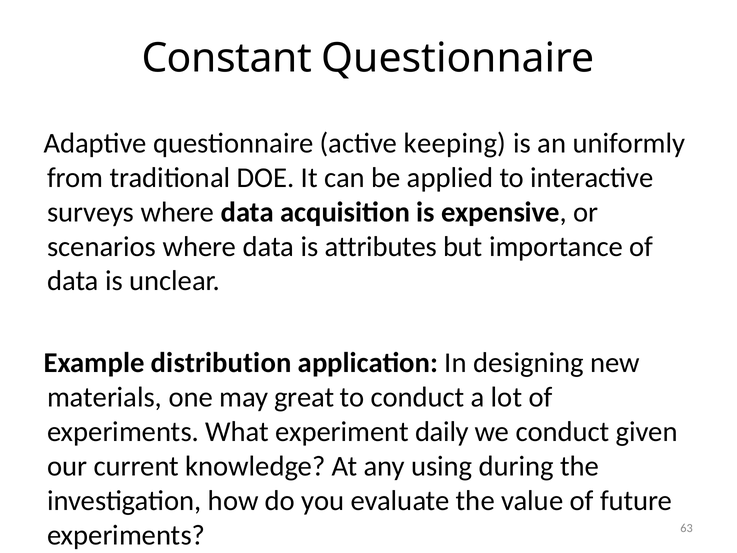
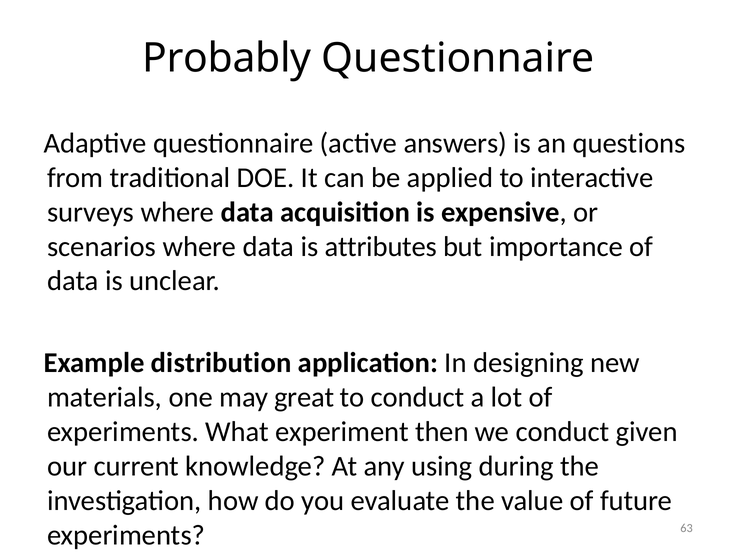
Constant: Constant -> Probably (227, 58)
keeping: keeping -> answers (455, 143)
uniformly: uniformly -> questions (629, 143)
daily: daily -> then (442, 432)
